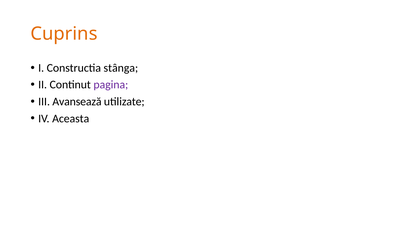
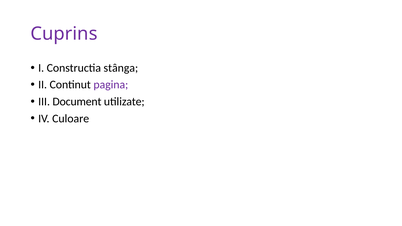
Cuprins colour: orange -> purple (64, 34)
Avansează: Avansează -> Document (77, 102)
Aceasta: Aceasta -> Culoare (71, 119)
